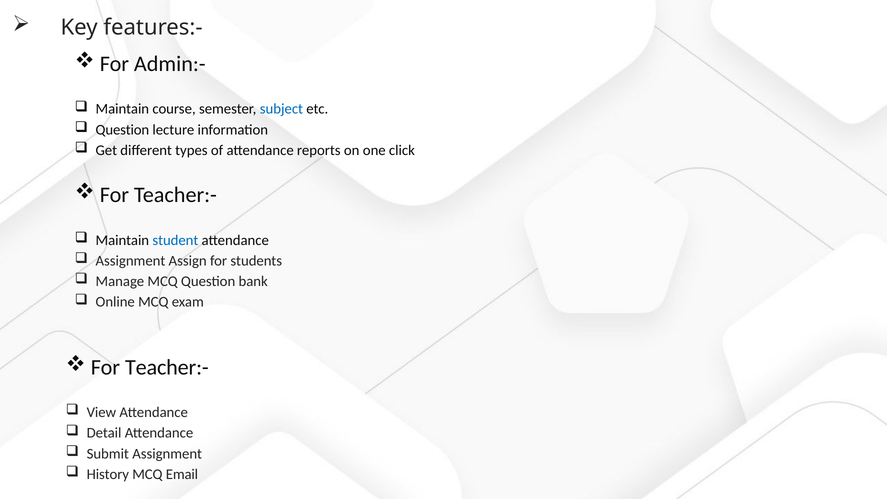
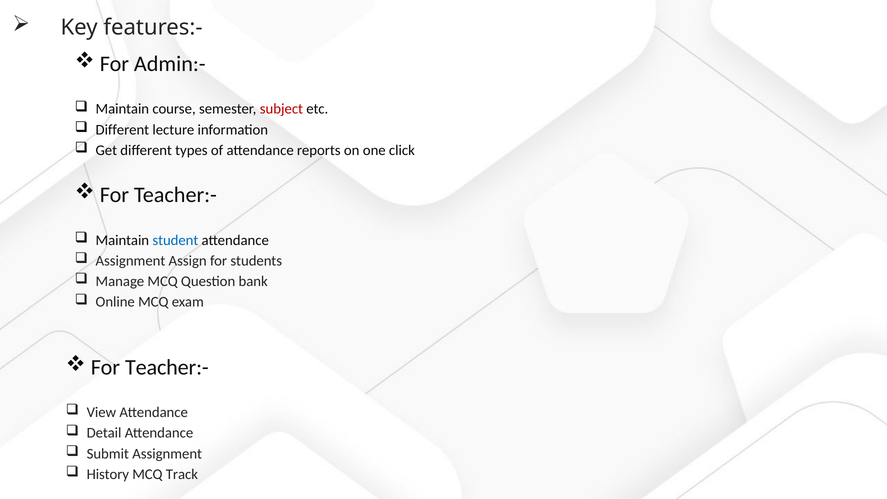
subject colour: blue -> red (281, 109)
Question: Question -> Different (122, 130)
Email: Email -> Track (182, 474)
